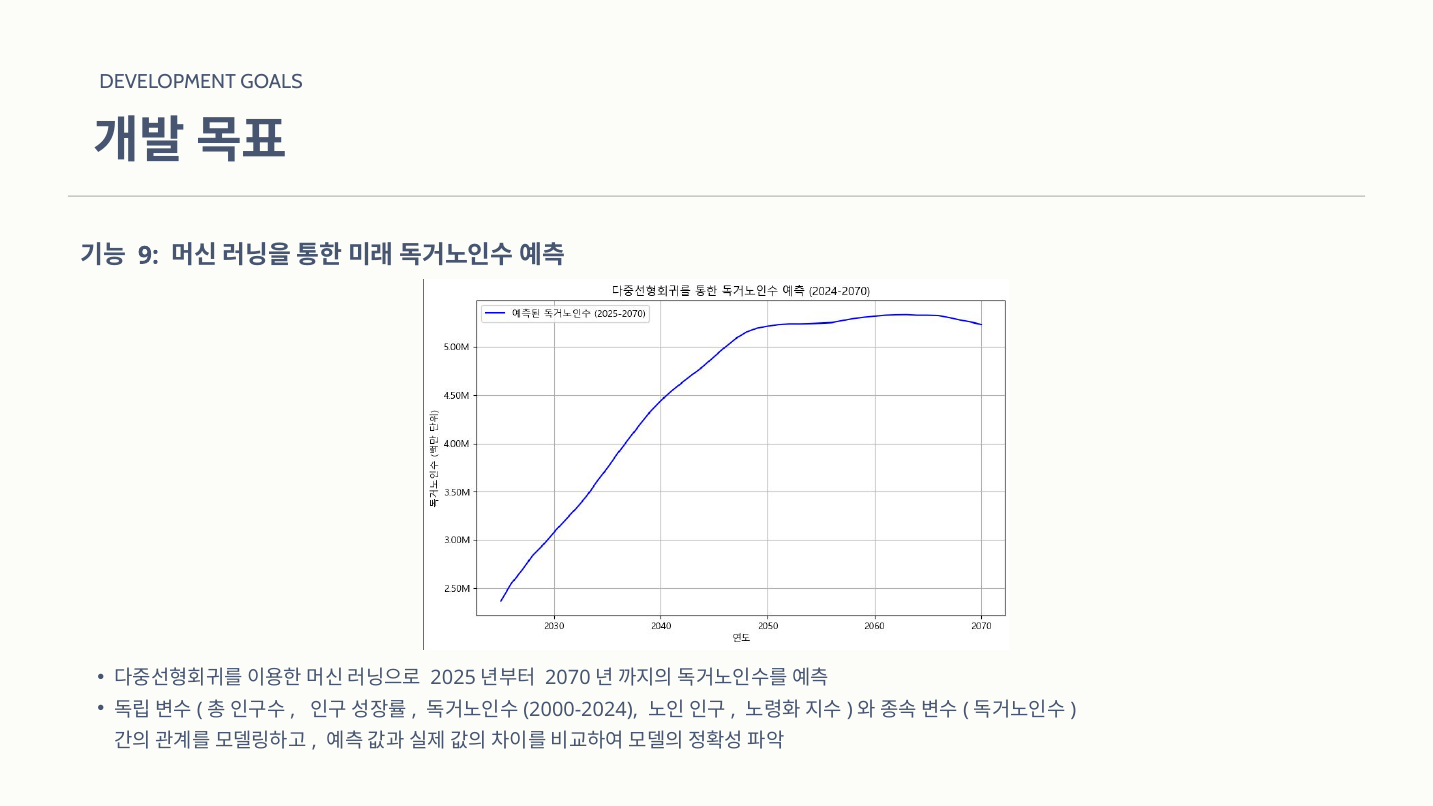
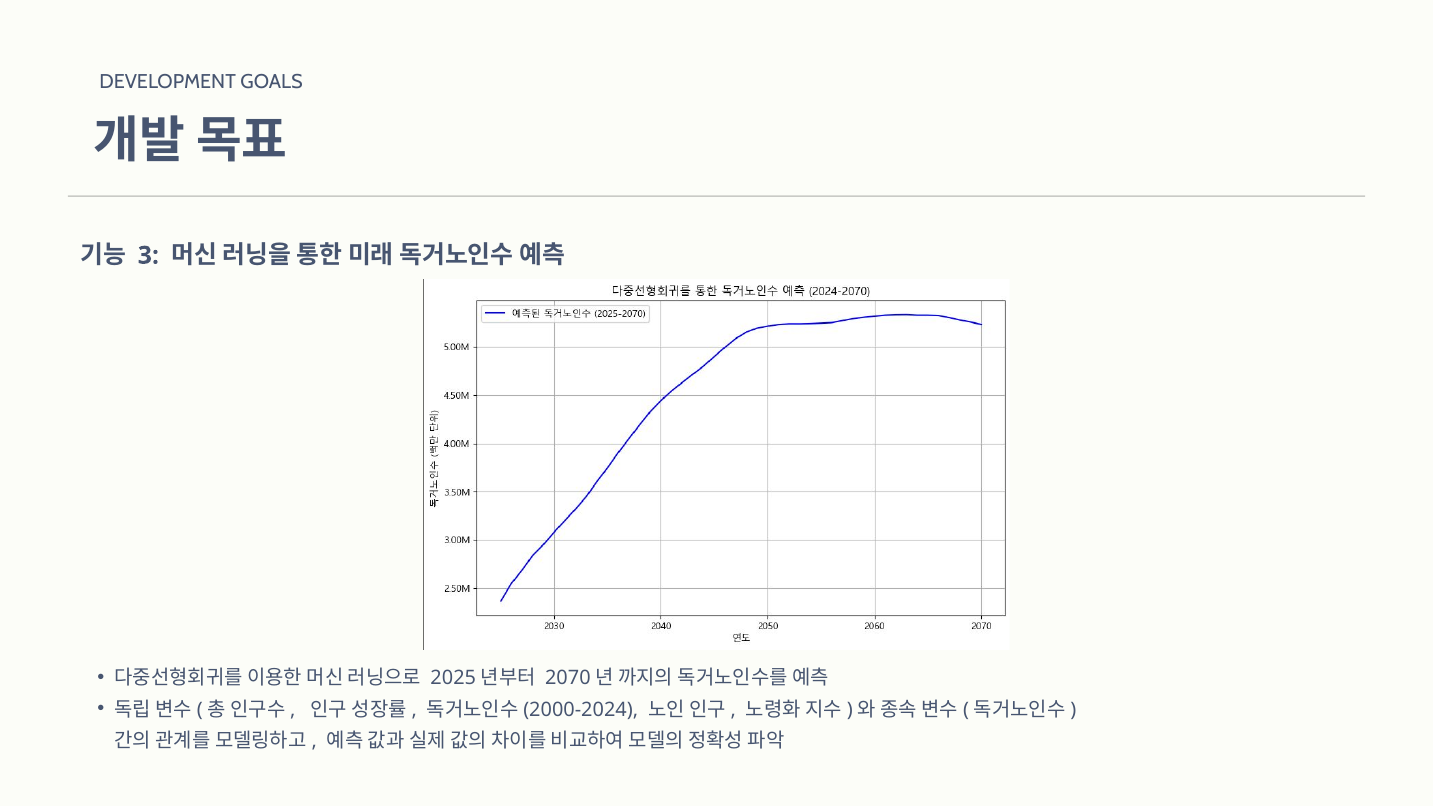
9: 9 -> 3 (148, 255)
